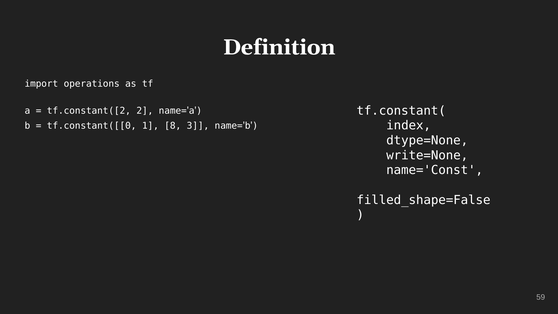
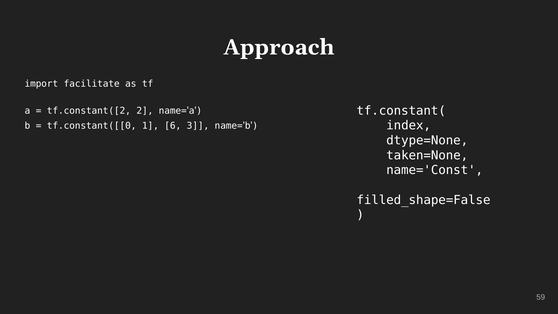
Definition: Definition -> Approach (279, 47)
operations: operations -> facilitate (92, 84)
8: 8 -> 6 (173, 126)
write=None: write=None -> taken=None (427, 155)
